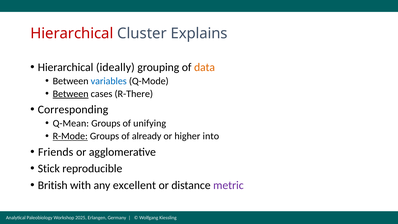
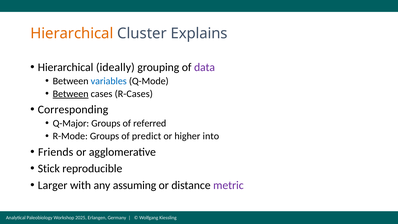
Hierarchical colour: red -> orange (72, 33)
data colour: orange -> purple (205, 67)
R-There: R-There -> R-Cases (134, 94)
Q-Mean: Q-Mean -> Q-Major (71, 123)
unifying: unifying -> referred (150, 123)
R-Mode underline: present -> none (70, 136)
already: already -> predict (147, 136)
British: British -> Larger (53, 185)
excellent: excellent -> assuming (135, 185)
